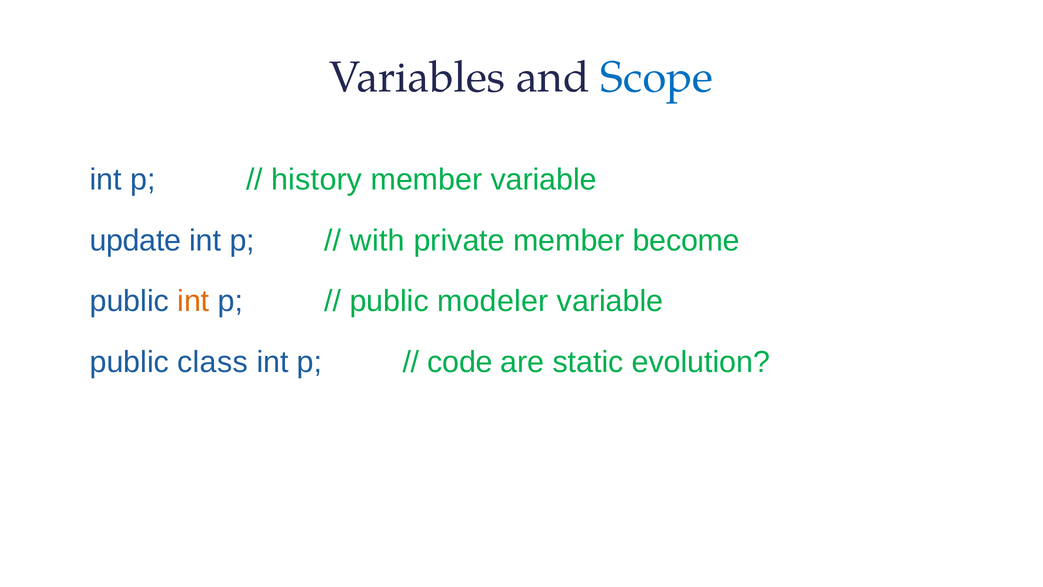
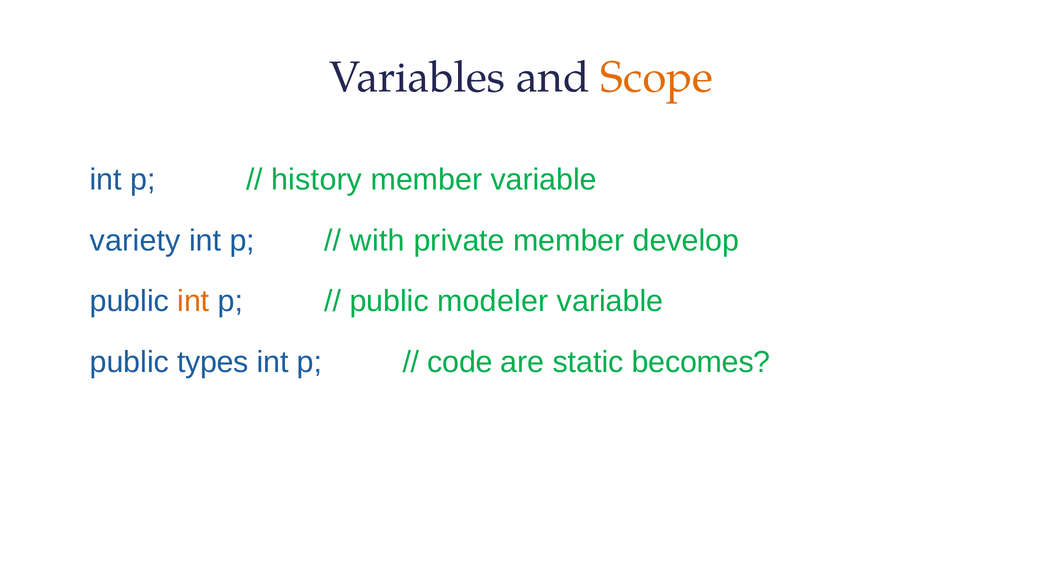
Scope colour: blue -> orange (657, 77)
update: update -> variety (135, 240)
become: become -> develop (686, 240)
class: class -> types (213, 362)
evolution: evolution -> becomes (701, 362)
